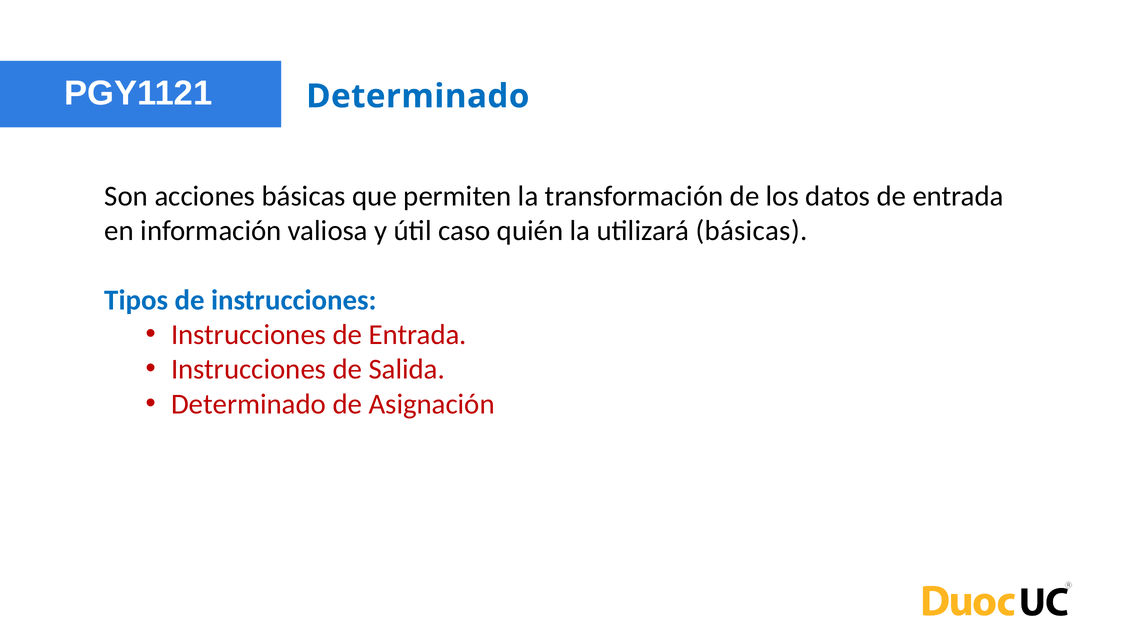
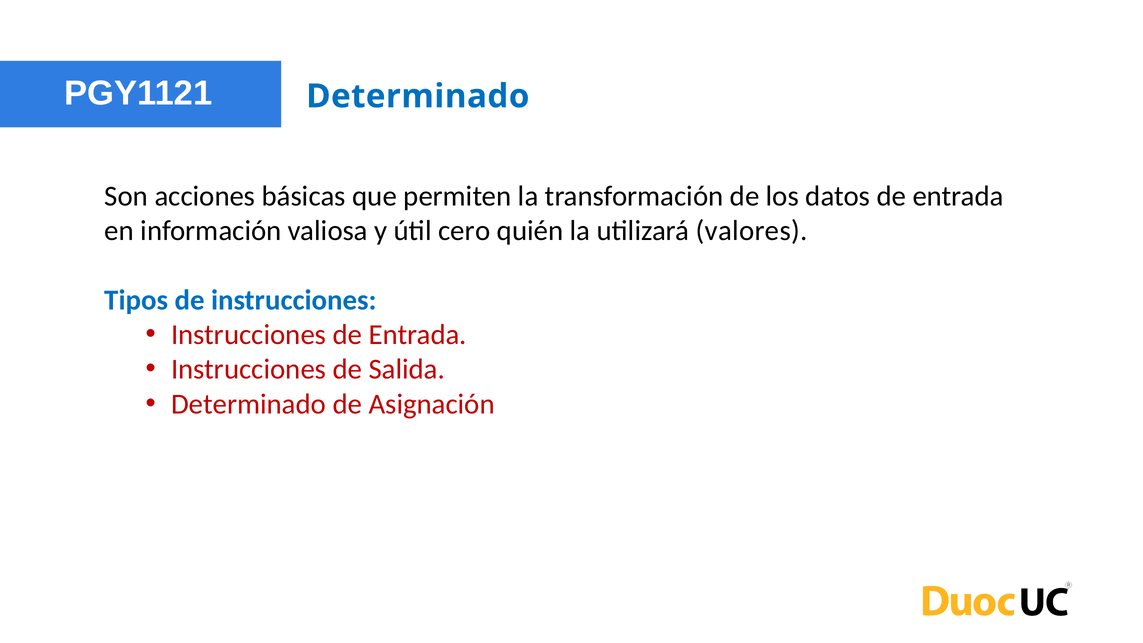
caso: caso -> cero (464, 231)
utilizará básicas: básicas -> valores (752, 231)
